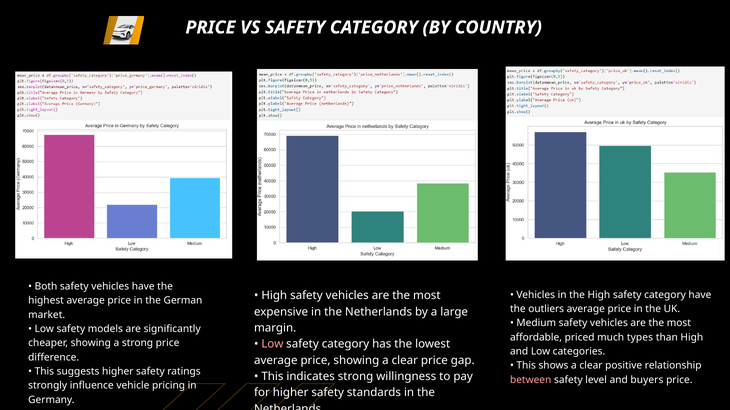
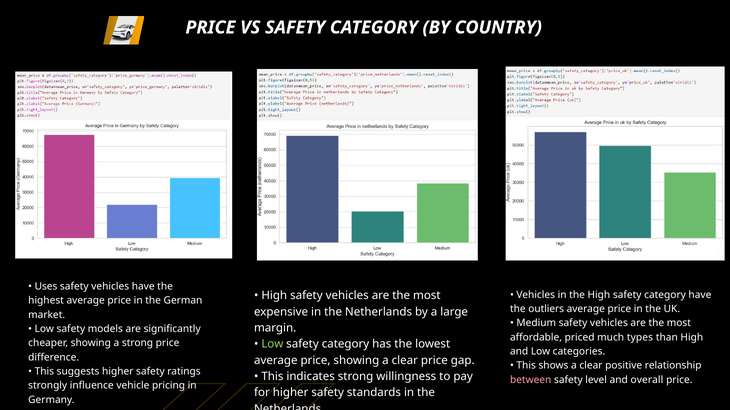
Both: Both -> Uses (46, 287)
Low colour: pink -> light green (272, 345)
buyers: buyers -> overall (647, 380)
